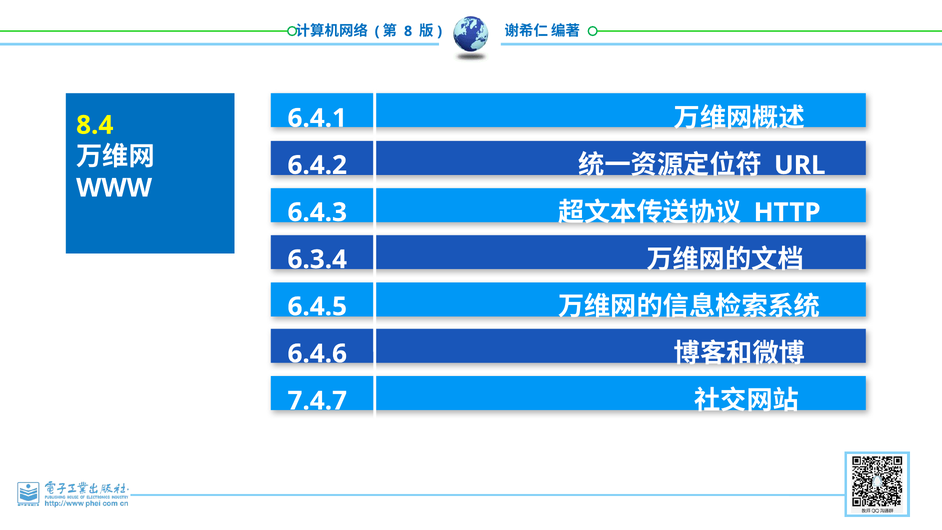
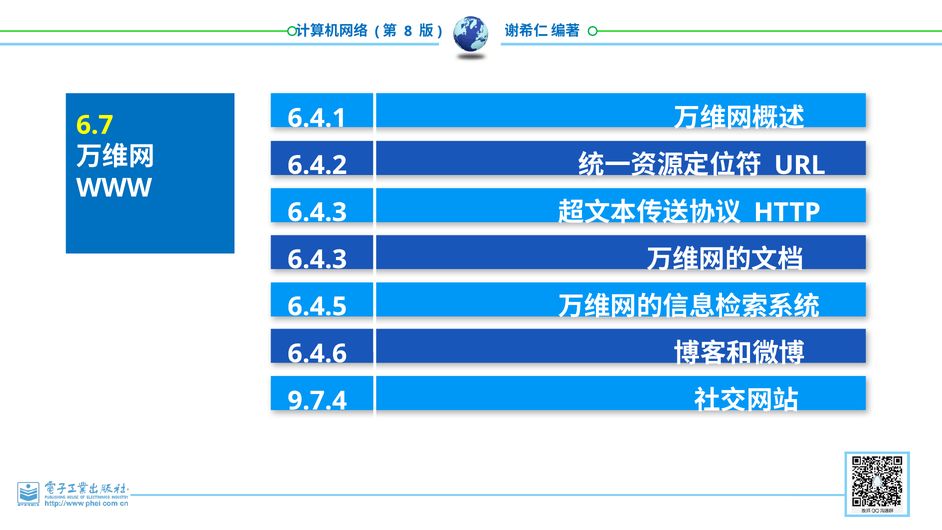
8.4: 8.4 -> 6.7 (95, 125)
6.3.4: 6.3.4 -> 6.4.3 (317, 259)
7.4.7: 7.4.7 -> 9.7.4 (317, 401)
